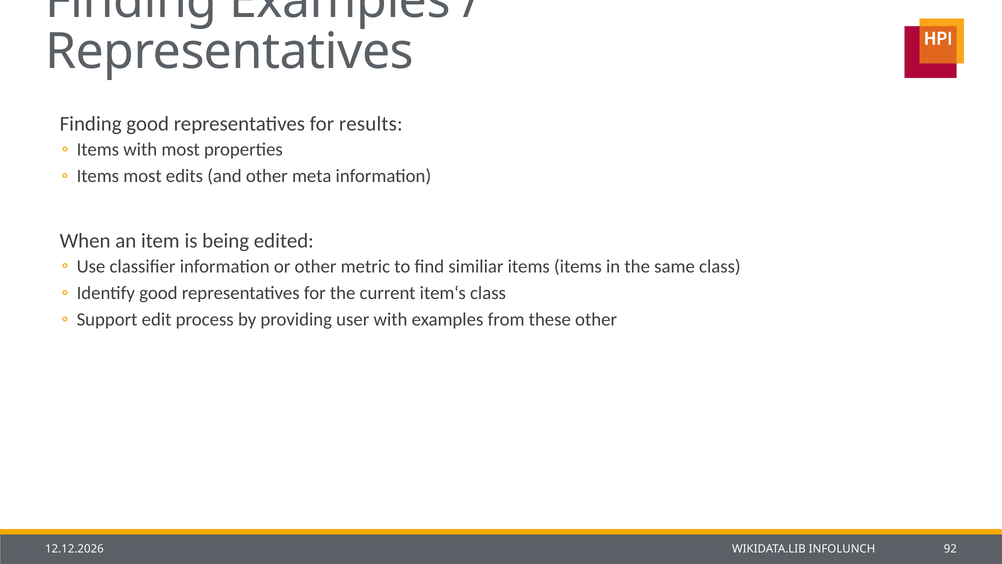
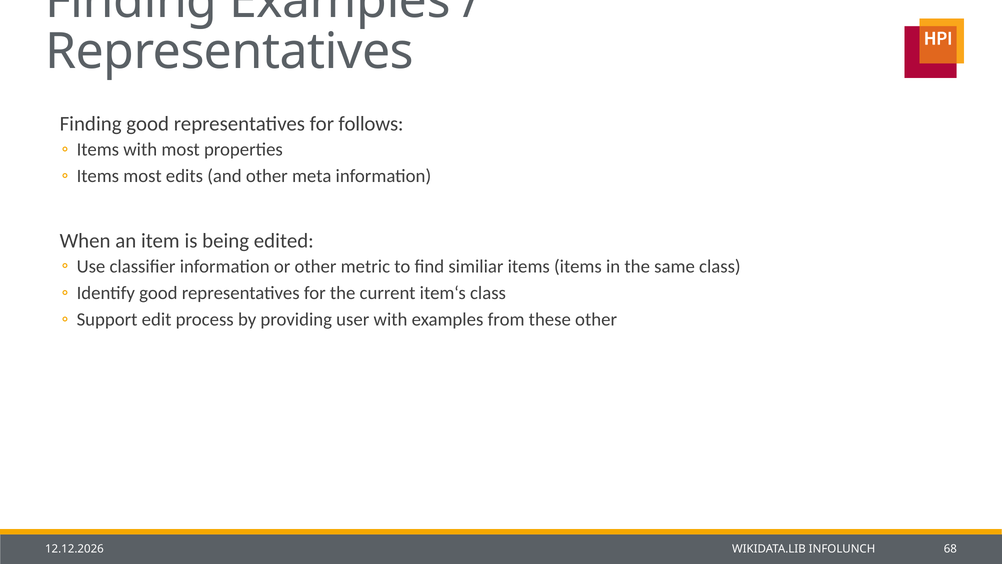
results: results -> follows (371, 124)
92: 92 -> 68 (950, 549)
